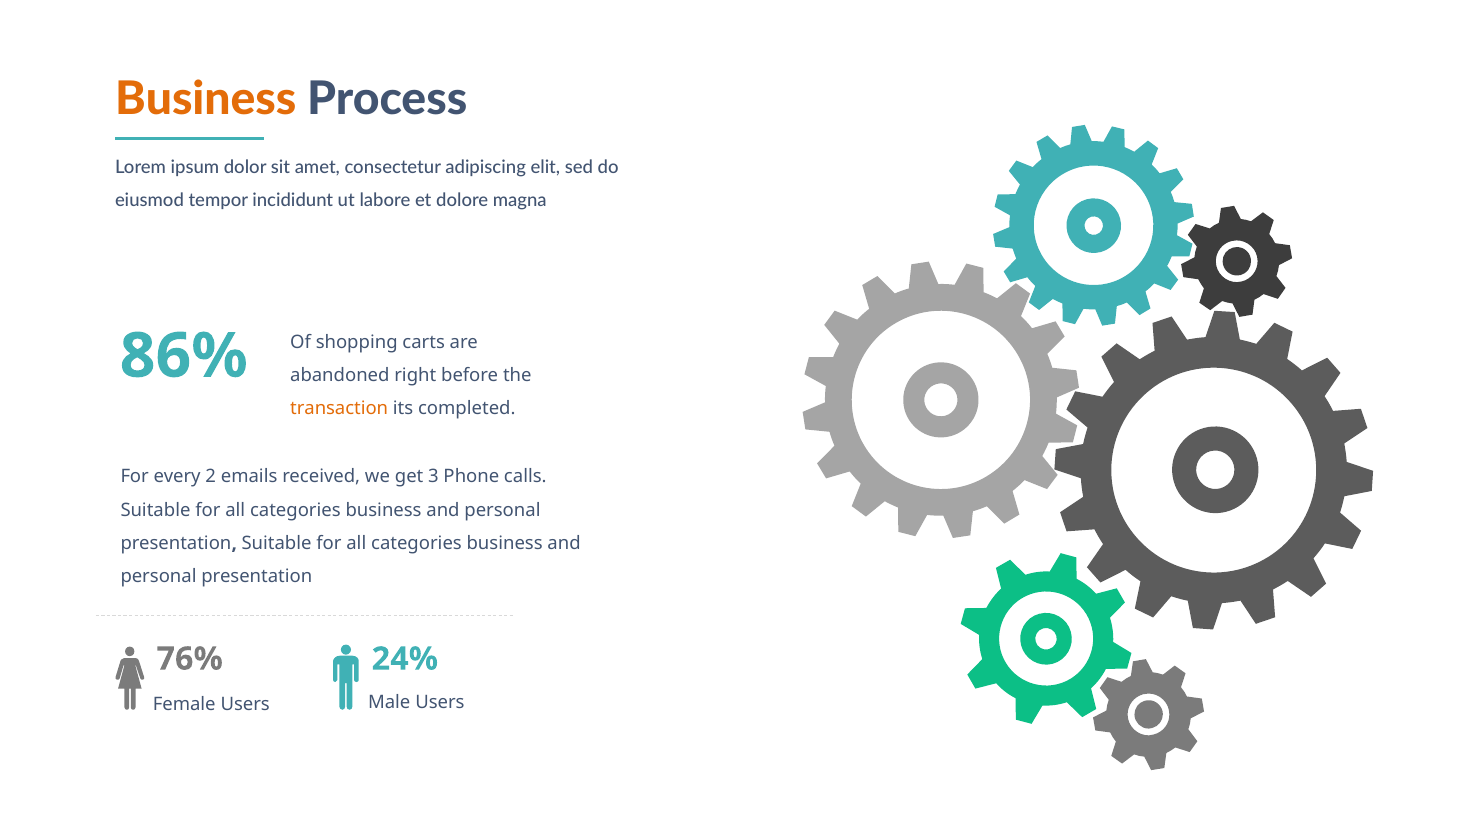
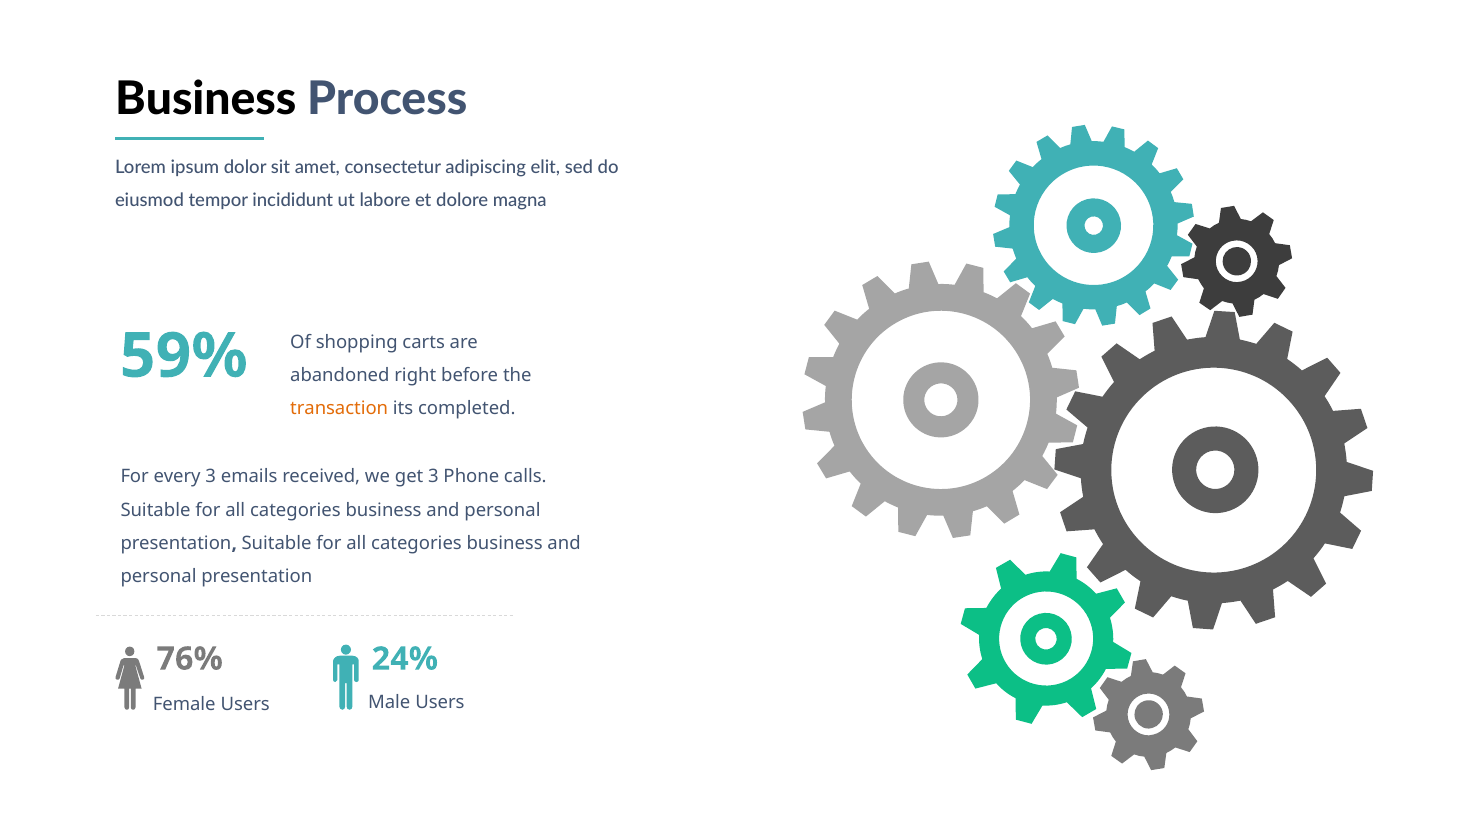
Business colour: orange -> black (206, 99)
86%: 86% -> 59% (184, 356)
every 2: 2 -> 3 (211, 477)
